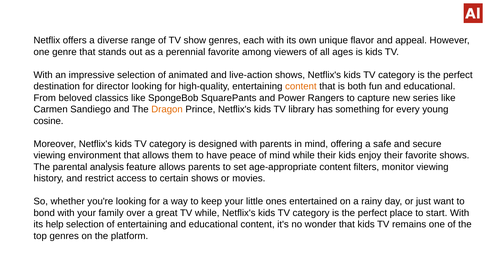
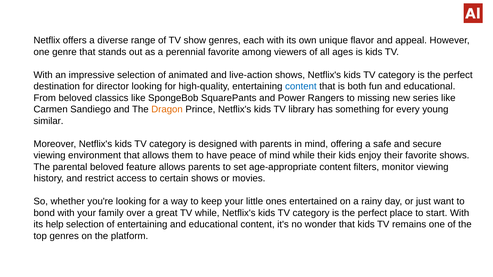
content colour: orange -> blue (301, 87)
capture: capture -> missing (374, 98)
cosine: cosine -> similar (48, 121)
parental analysis: analysis -> beloved (107, 167)
